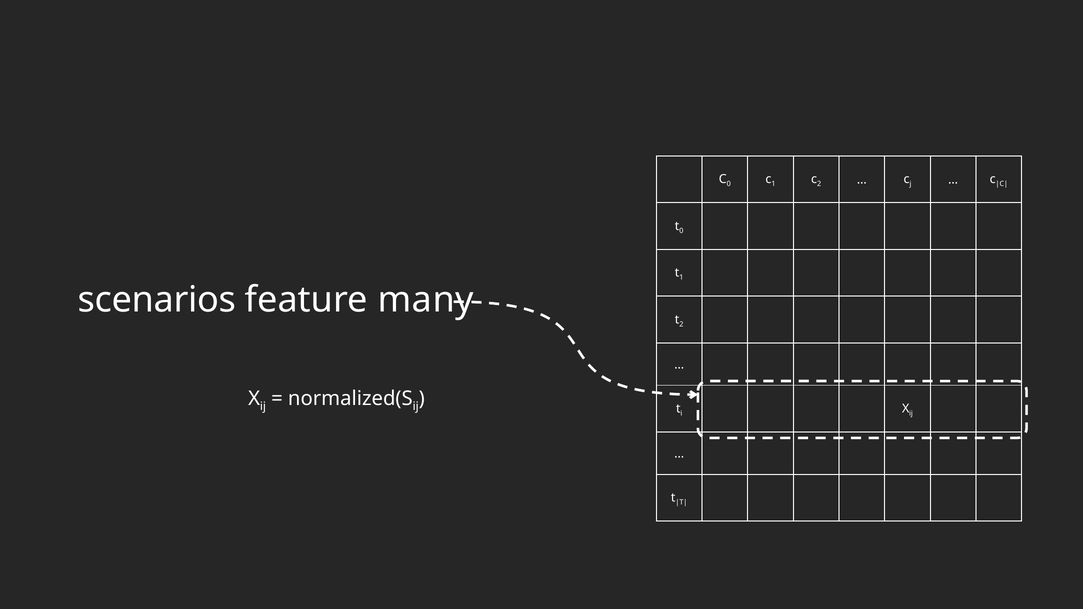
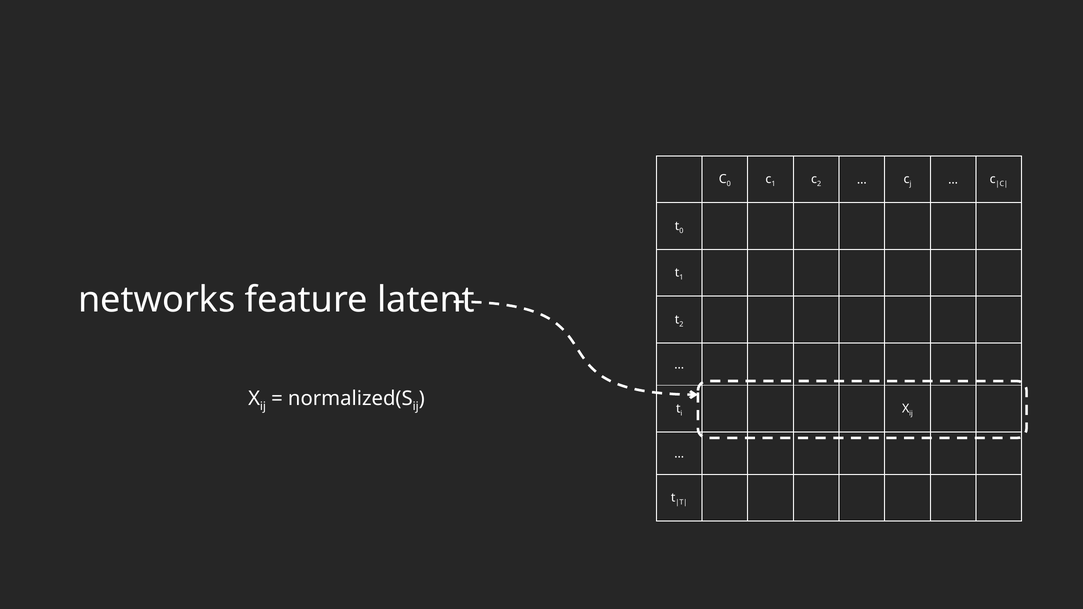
scenarios: scenarios -> networks (157, 300)
many: many -> latent (426, 300)
